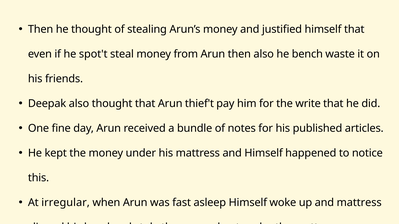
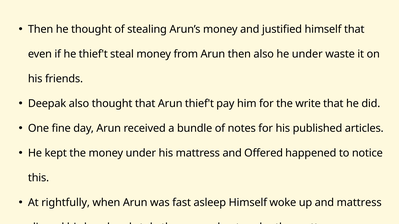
he spot't: spot't -> thief't (93, 54)
he bench: bench -> under (307, 54)
and Himself: Himself -> Offered (264, 153)
irregular: irregular -> rightfully (66, 203)
